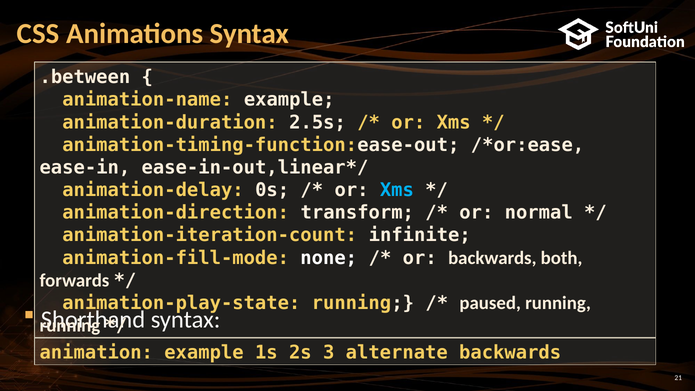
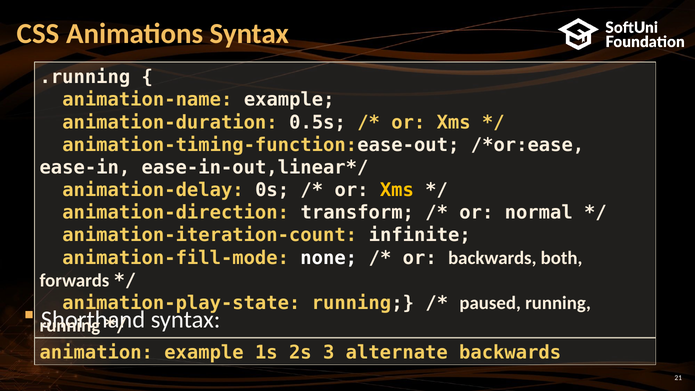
.between: .between -> .running (85, 77)
2.5s: 2.5s -> 0.5s (318, 122)
Xms colour: light blue -> yellow (397, 190)
